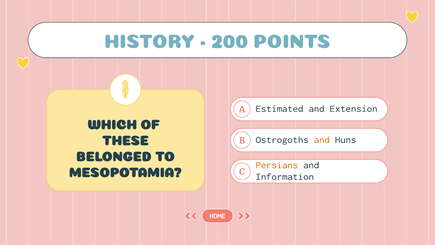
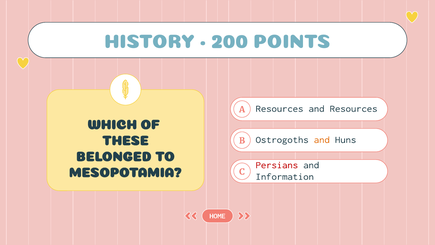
Estimated: Estimated -> Resources (279, 108)
and Extension: Extension -> Resources (354, 108)
Persians colour: orange -> red (277, 165)
